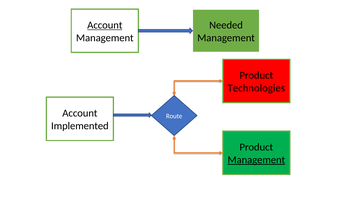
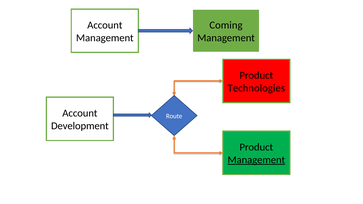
Account underline: present -> none (105, 25)
Needed: Needed -> Coming (226, 25)
Implemented: Implemented -> Development (80, 126)
